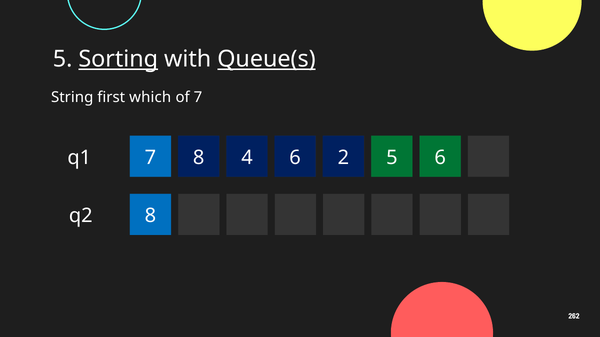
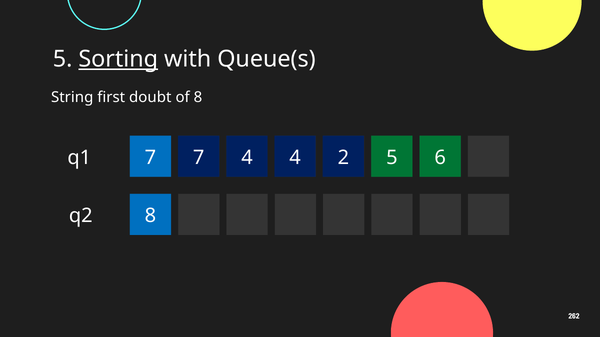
Queue(s underline: present -> none (267, 59)
which: which -> doubt (150, 98)
of 7: 7 -> 8 (198, 98)
7 8: 8 -> 7 (199, 158)
4 6: 6 -> 4 (295, 158)
